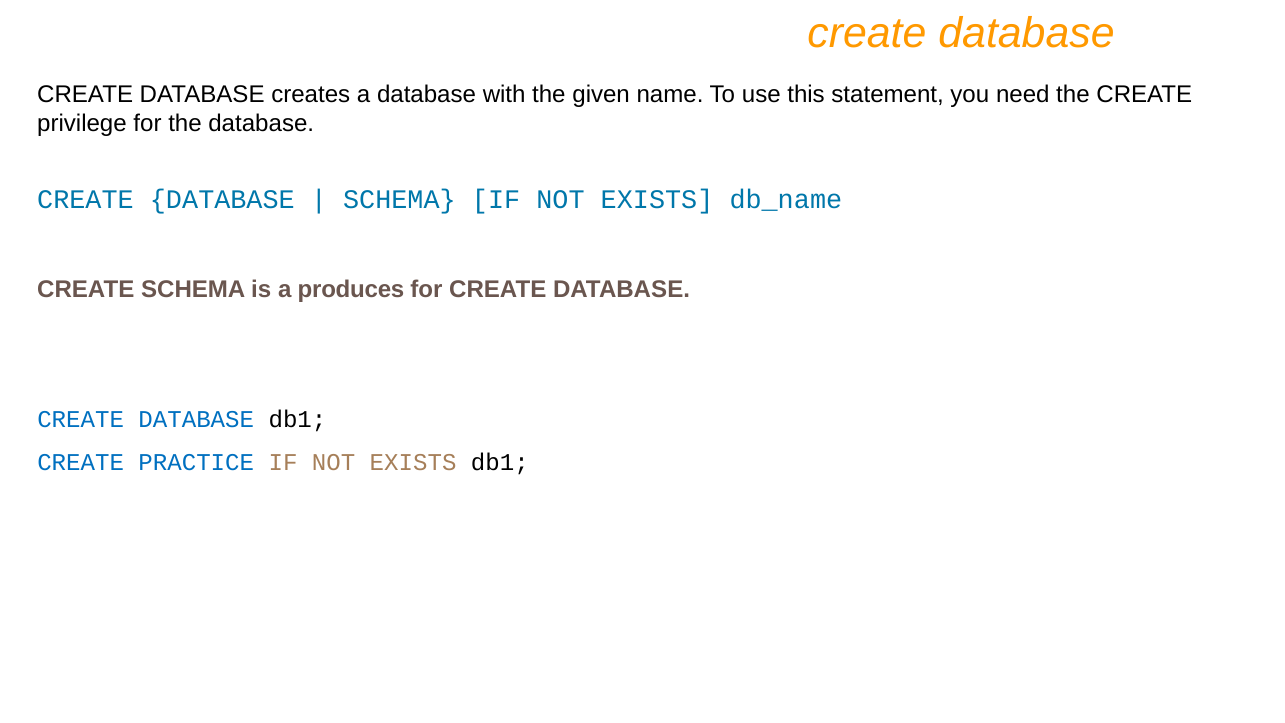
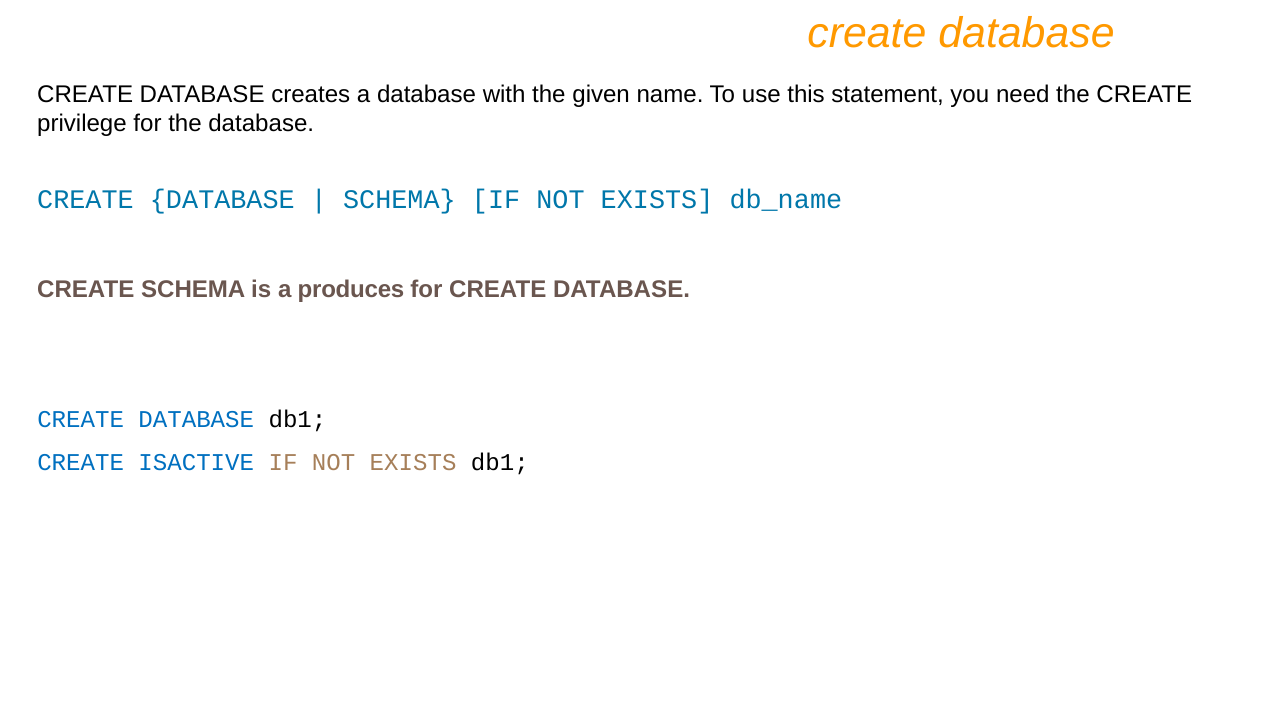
PRACTICE: PRACTICE -> ISACTIVE (196, 463)
